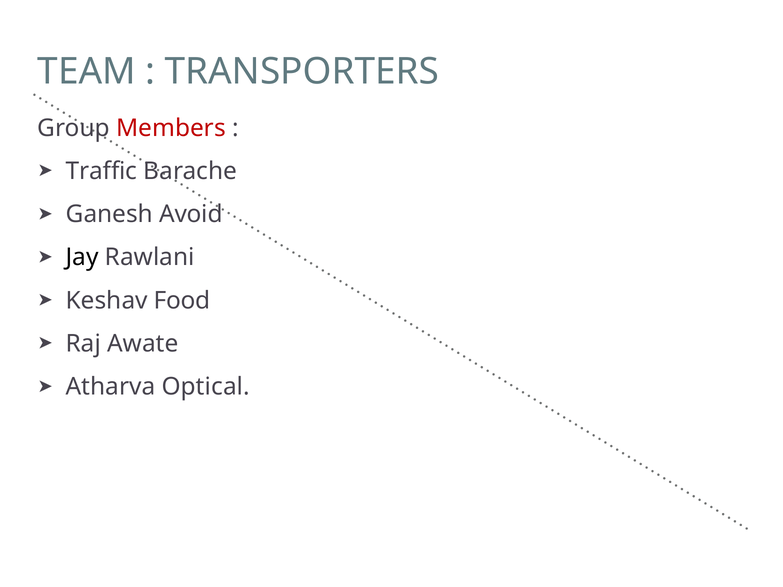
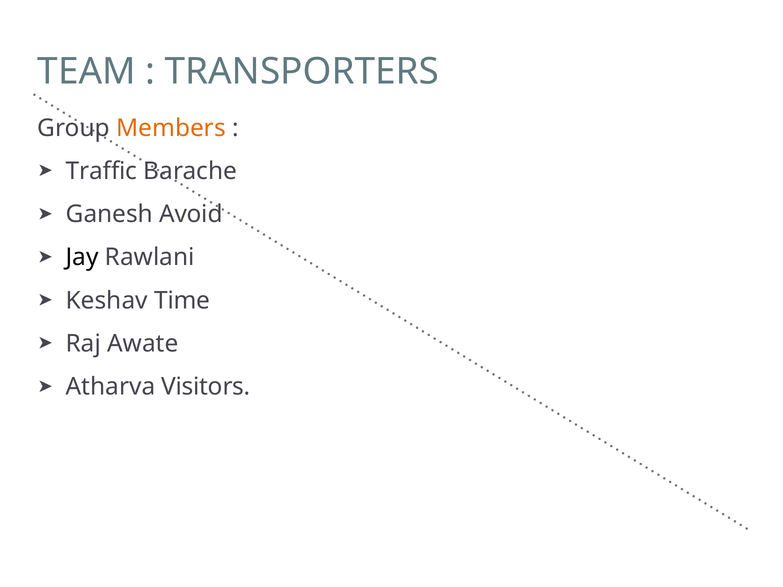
Members colour: red -> orange (171, 128)
Food: Food -> Time (182, 301)
Optical: Optical -> Visitors (206, 387)
